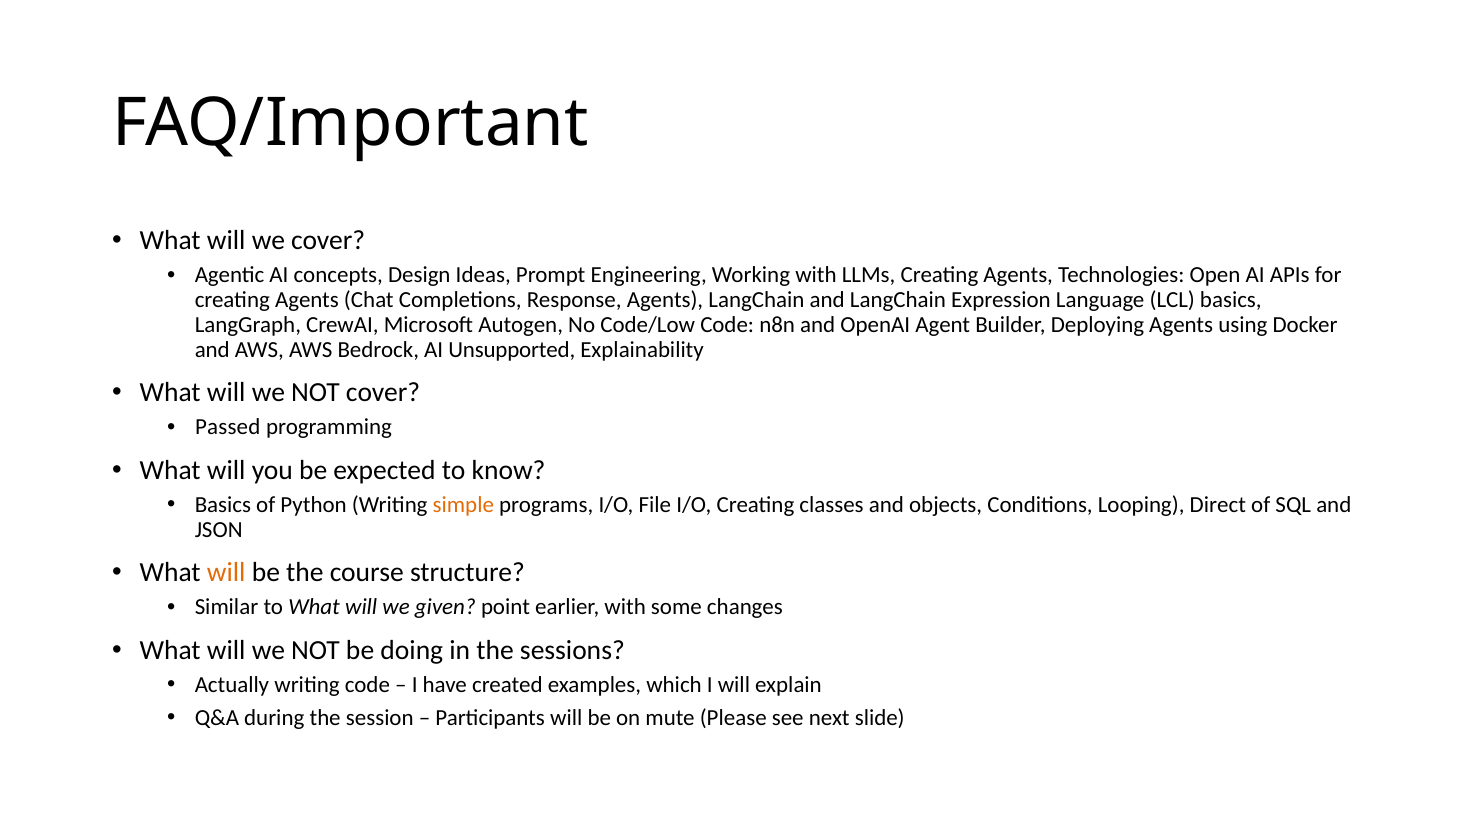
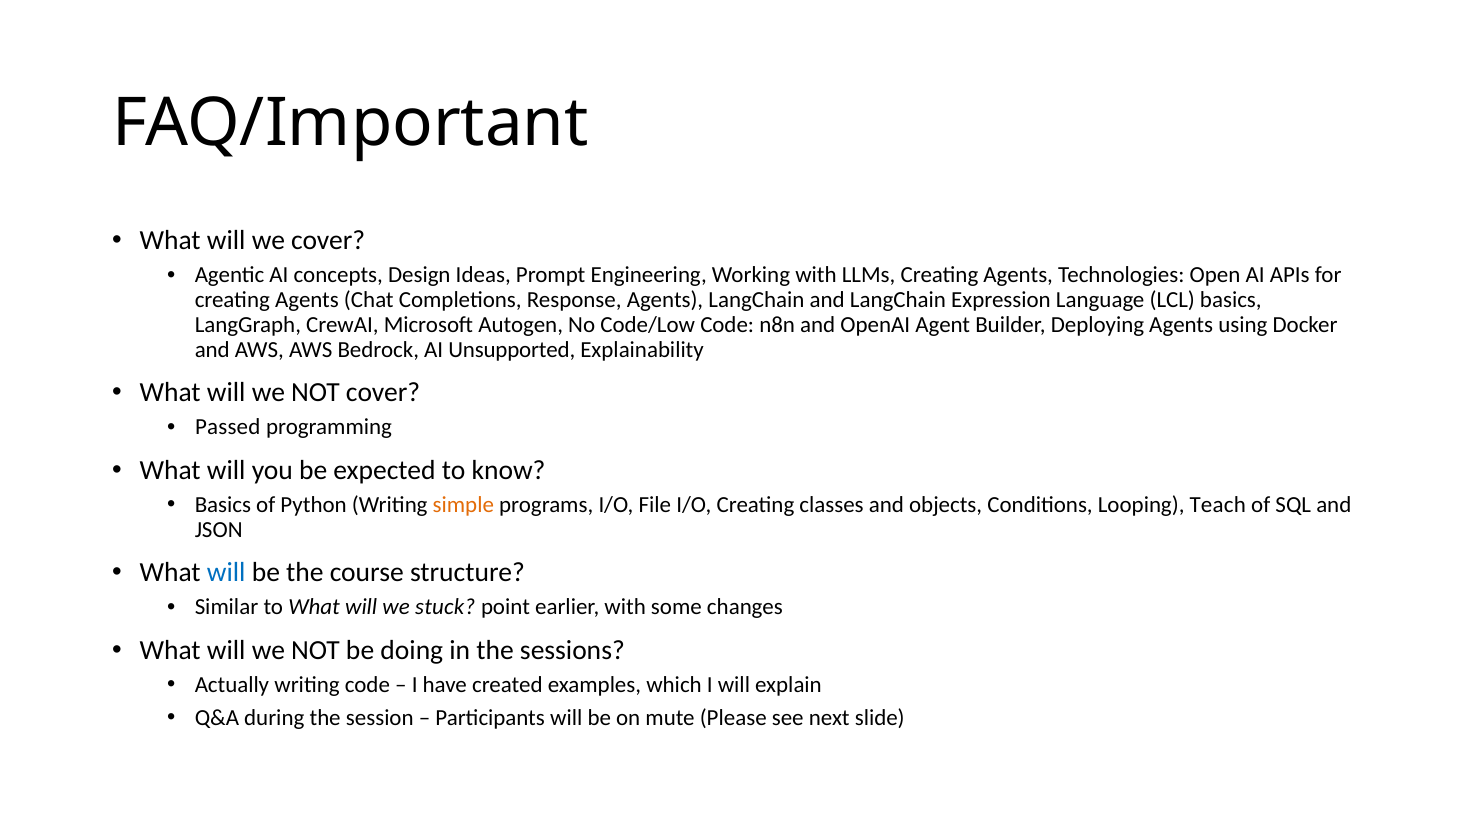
Direct: Direct -> Teach (1218, 505)
will colour: orange -> blue (226, 572)
given: given -> stuck (445, 607)
